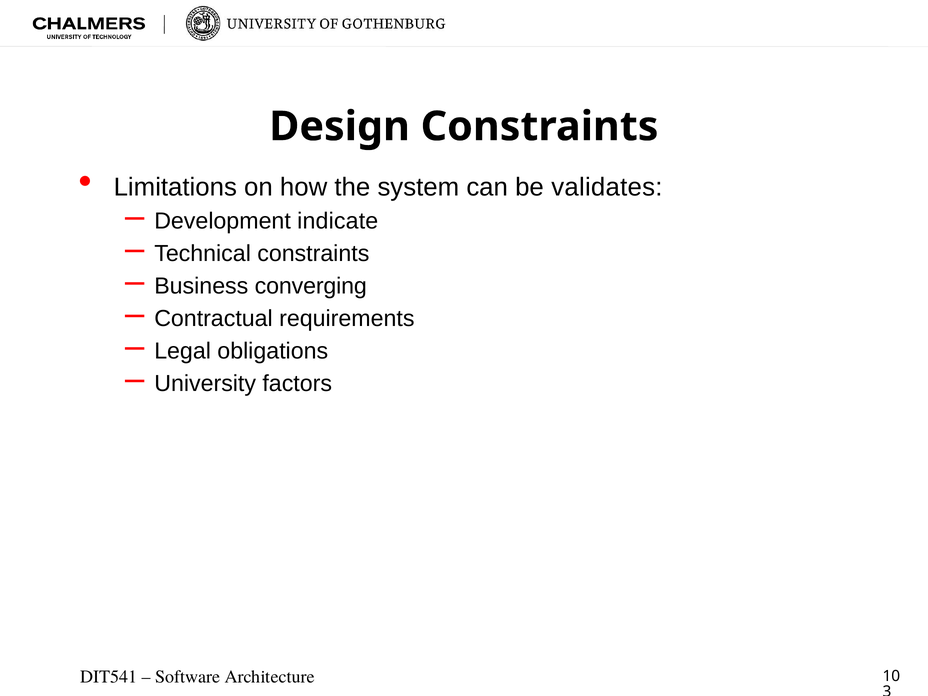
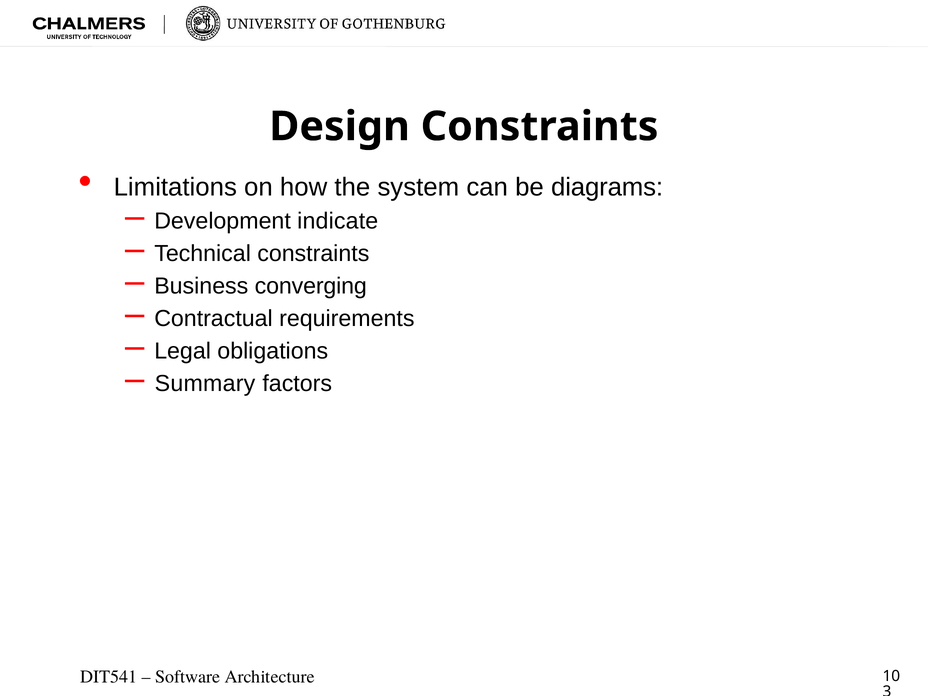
validates: validates -> diagrams (607, 187)
University: University -> Summary (205, 383)
